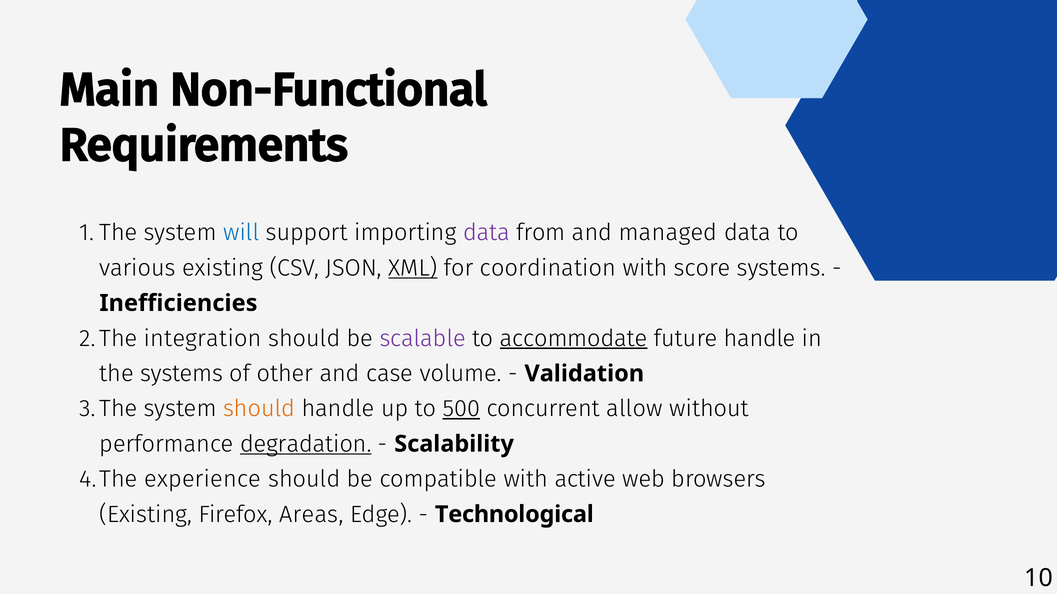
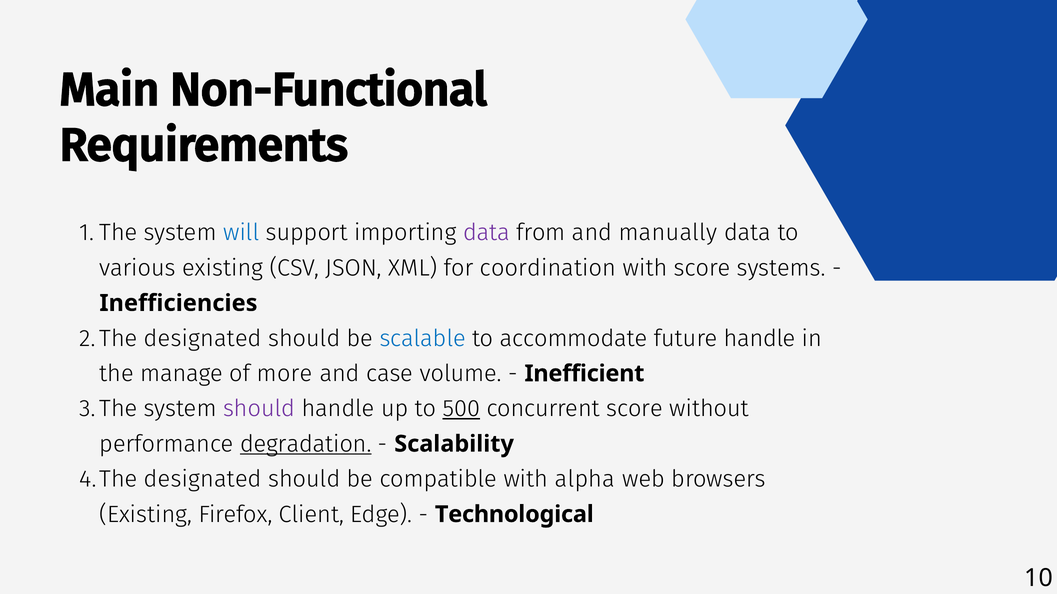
managed: managed -> manually (668, 233)
XML underline: present -> none (413, 268)
integration: integration -> designated (203, 339)
scalable colour: purple -> blue (423, 339)
accommodate underline: present -> none (574, 339)
the systems: systems -> manage (182, 374)
other: other -> more (285, 374)
Validation: Validation -> Inefficient (584, 374)
should colour: orange -> purple (259, 409)
concurrent allow: allow -> score (635, 409)
experience: experience -> designated (203, 480)
active: active -> alpha (585, 480)
Areas: Areas -> Client (311, 515)
